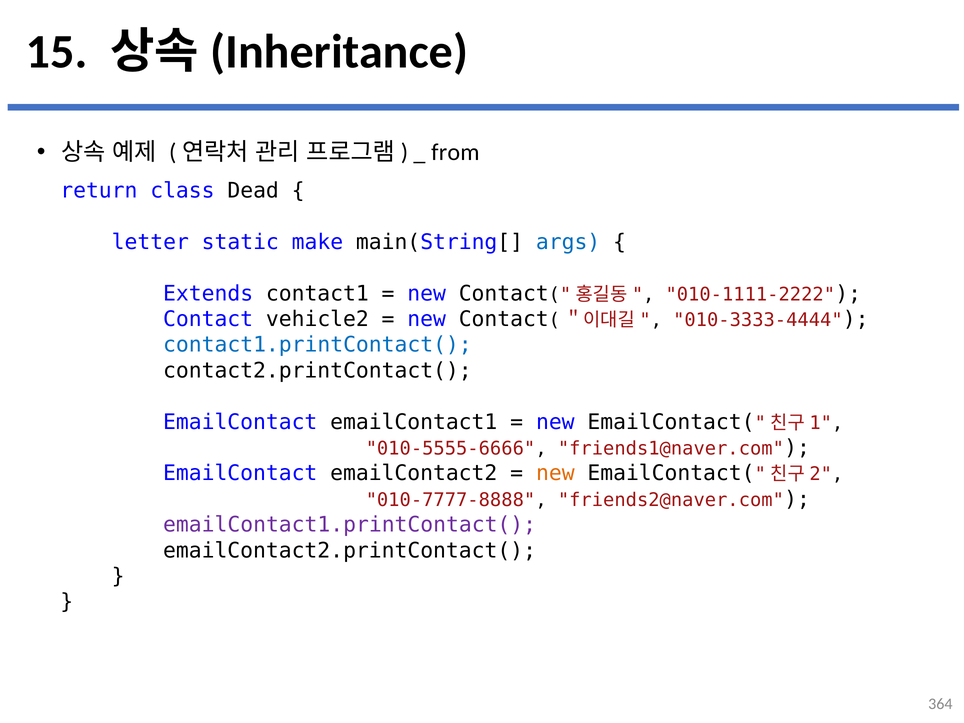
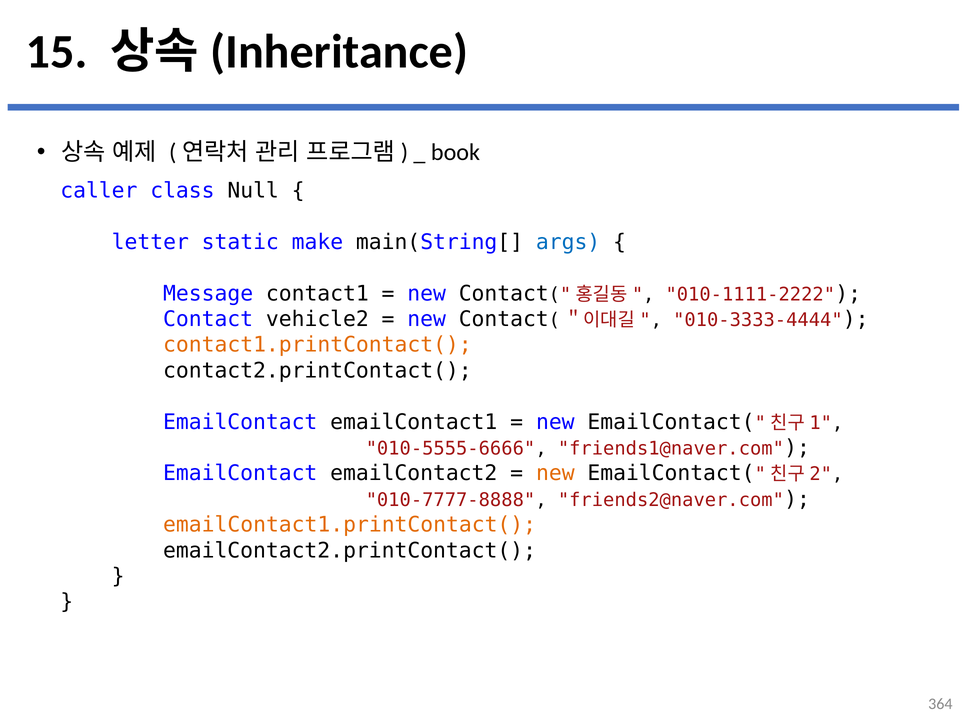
from: from -> book (455, 152)
return: return -> caller (99, 191)
Dead: Dead -> Null (253, 191)
Extends: Extends -> Message (208, 294)
contact1.printContact( colour: blue -> orange (317, 345)
emailContact1.printContact( colour: purple -> orange (350, 525)
